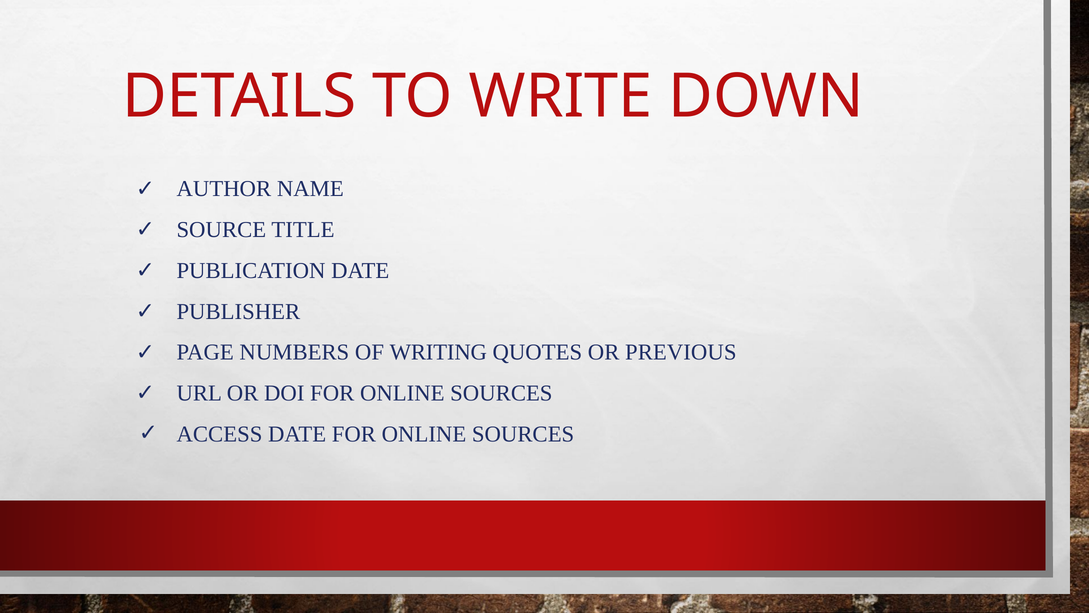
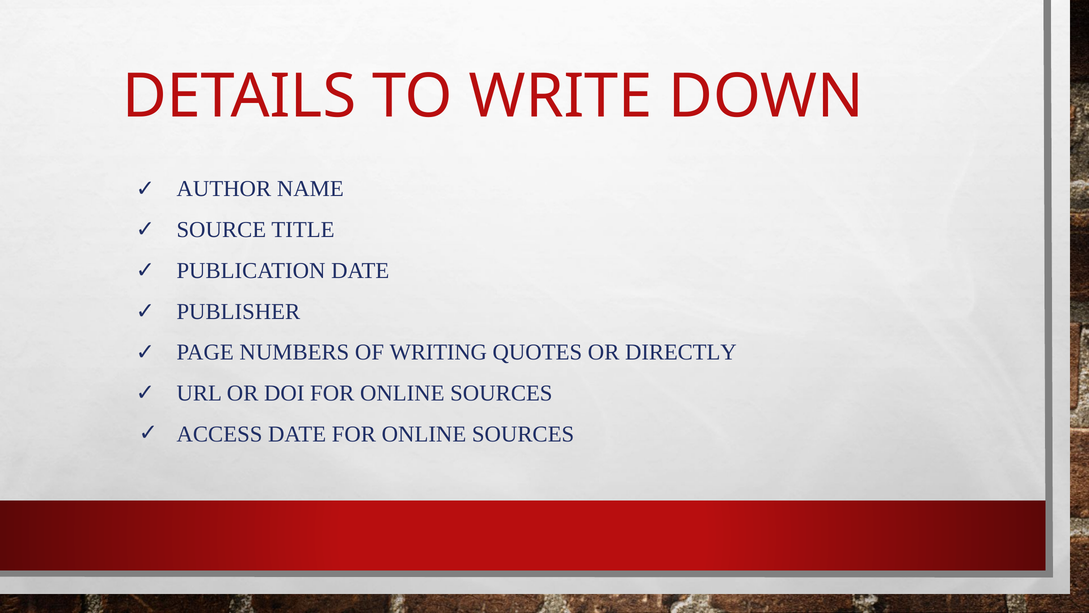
PREVIOUS: PREVIOUS -> DIRECTLY (681, 352)
